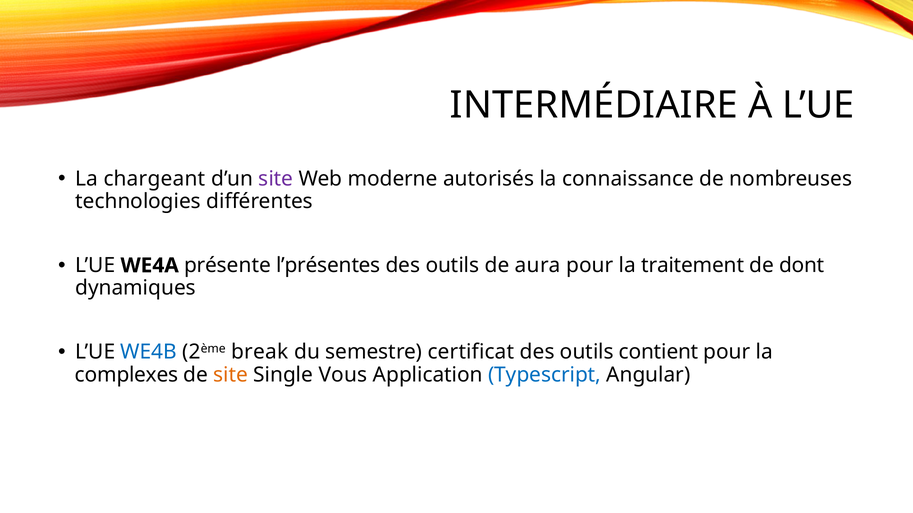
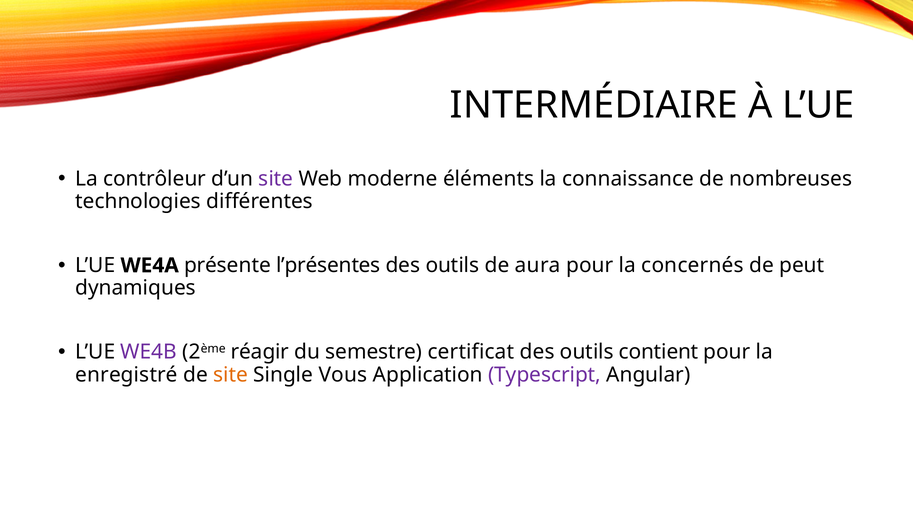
chargeant: chargeant -> contrôleur (155, 179)
autorisés: autorisés -> éléments (489, 179)
traitement: traitement -> concernés (693, 266)
dont: dont -> peut (802, 266)
WE4B colour: blue -> purple (149, 352)
break: break -> réagir (260, 352)
complexes: complexes -> enregistré (127, 375)
Typescript colour: blue -> purple (545, 375)
